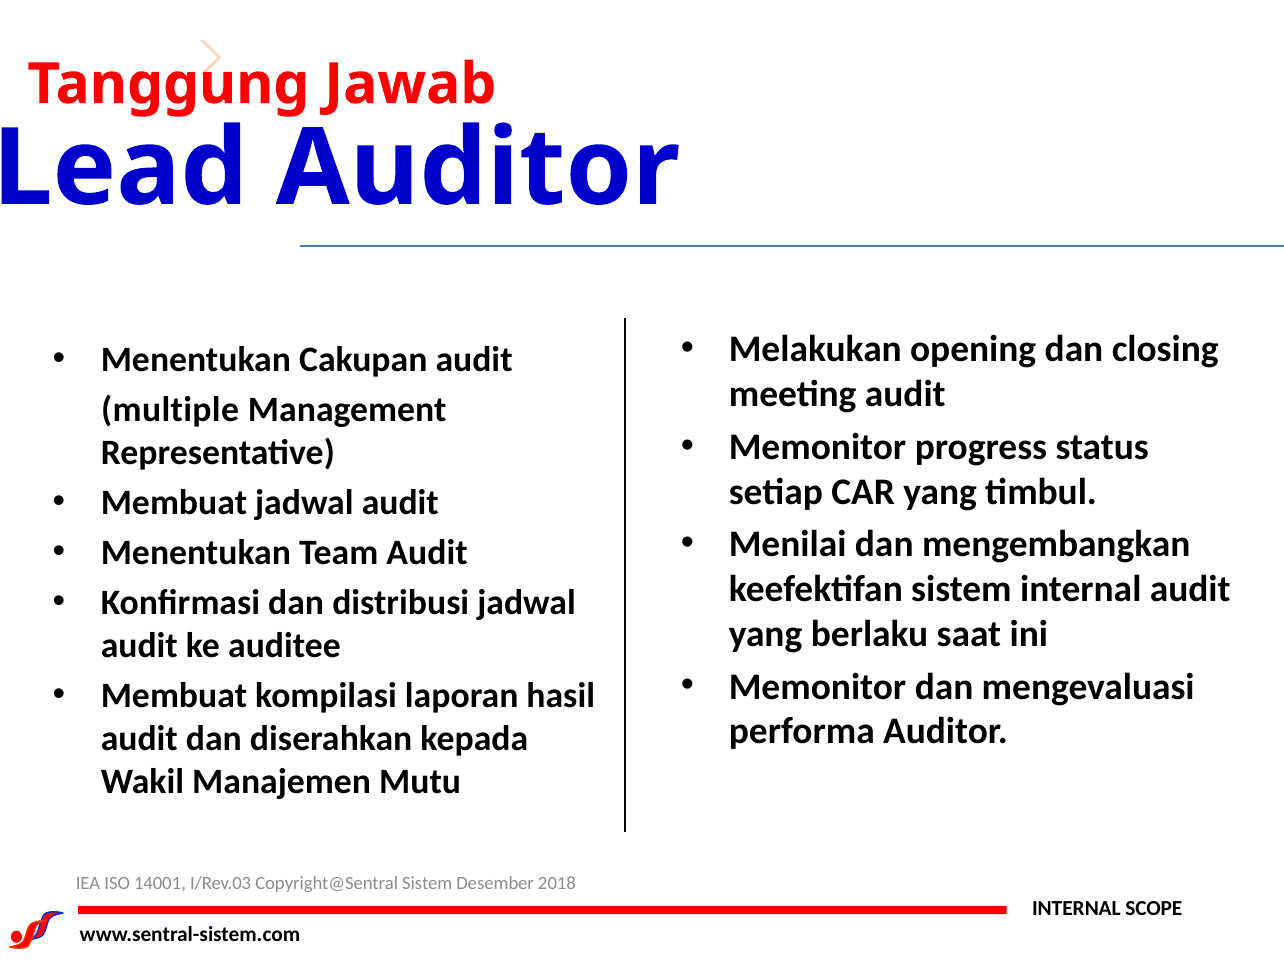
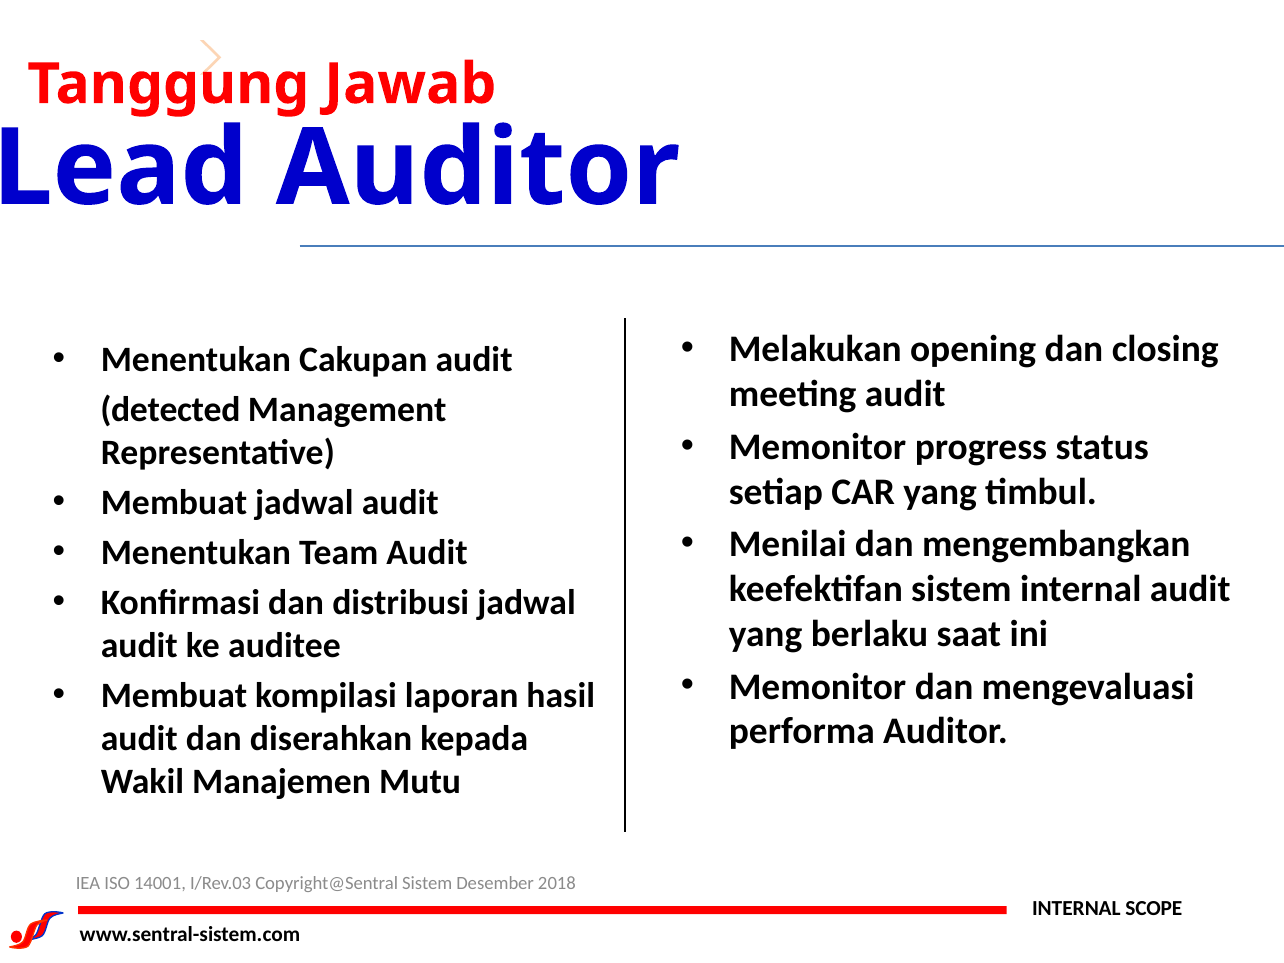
multiple: multiple -> detected (170, 410)
